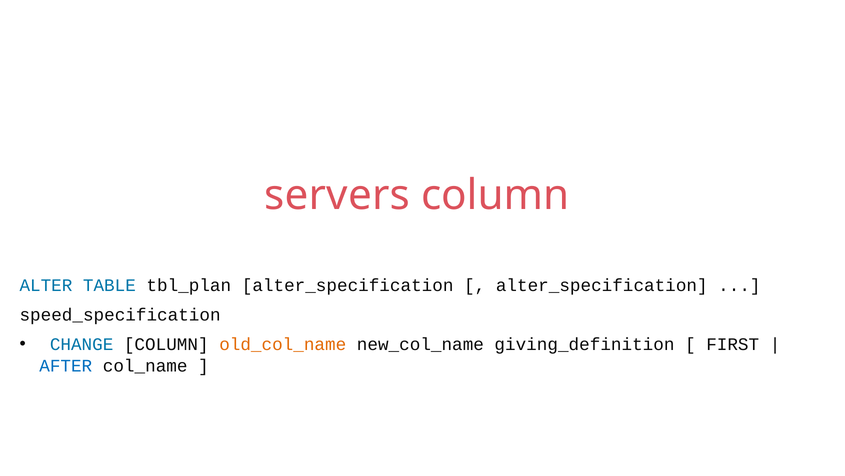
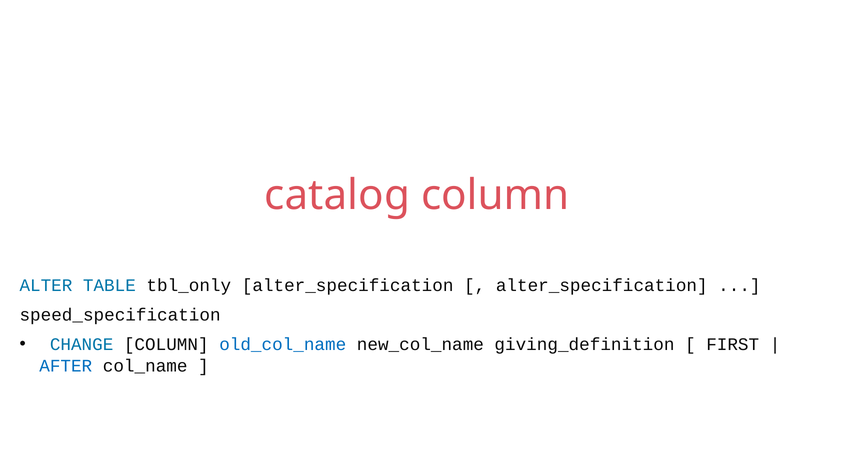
servers: servers -> catalog (337, 195)
tbl_plan: tbl_plan -> tbl_only (189, 285)
old_col_name colour: orange -> blue (283, 344)
